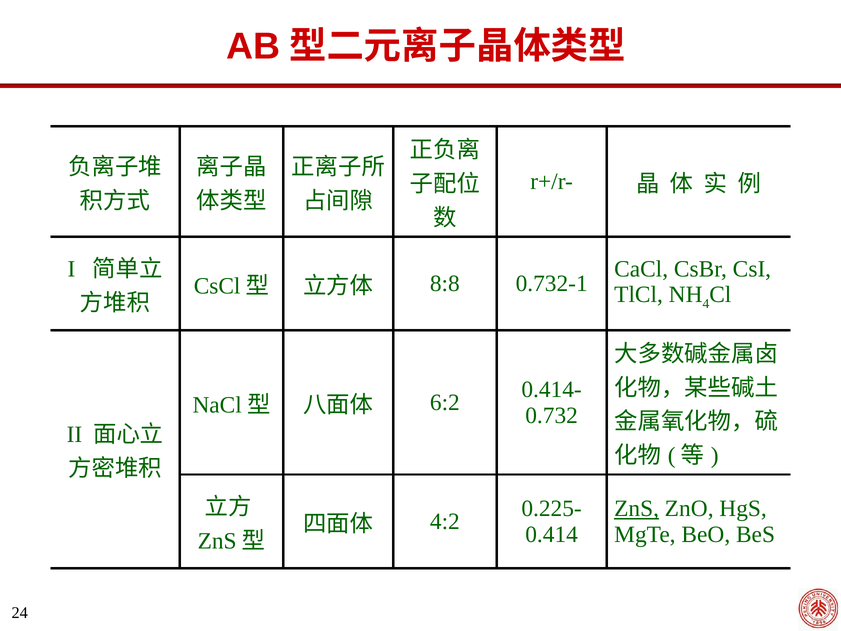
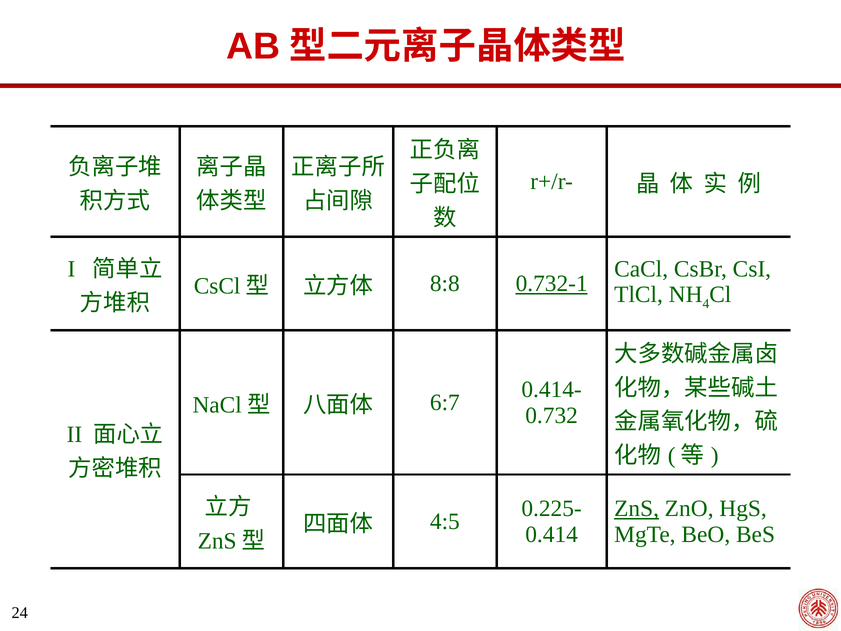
0.732-1 underline: none -> present (552, 283)
6:2: 6:2 -> 6:7 (445, 402)
4:2: 4:2 -> 4:5 (445, 521)
